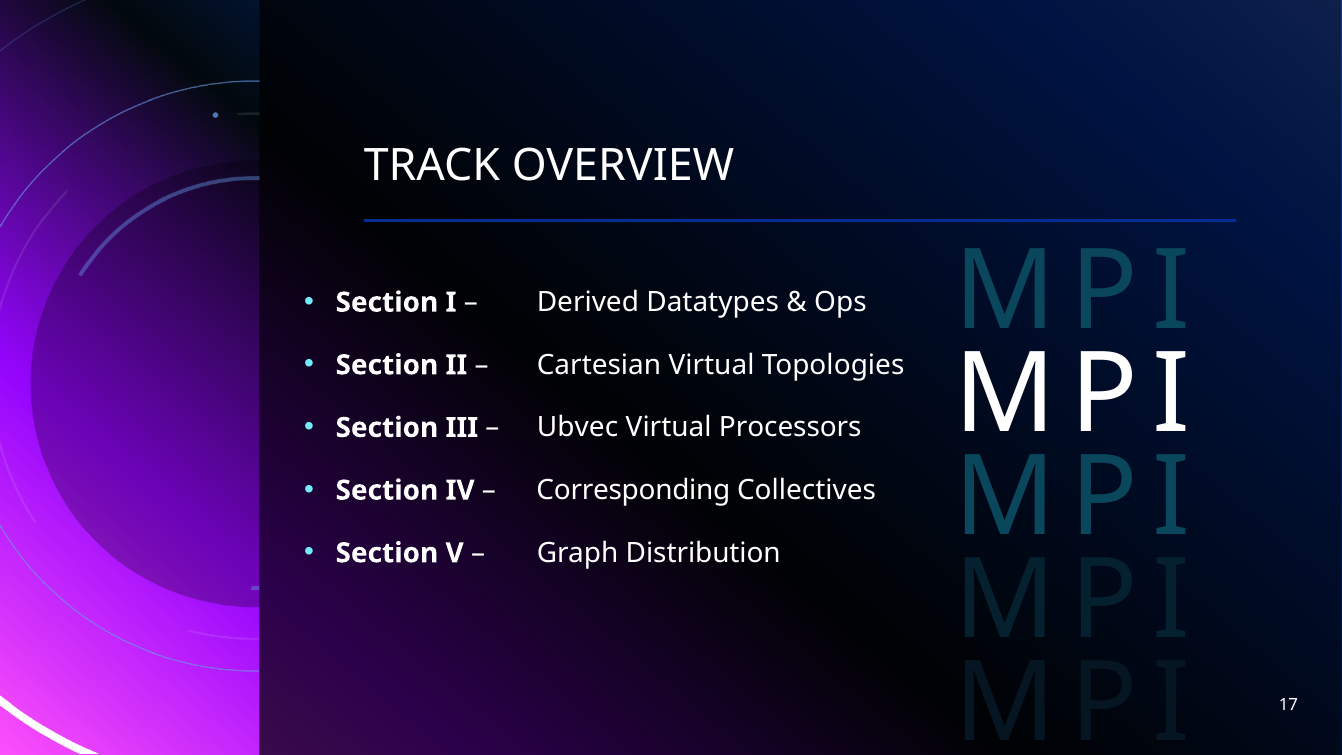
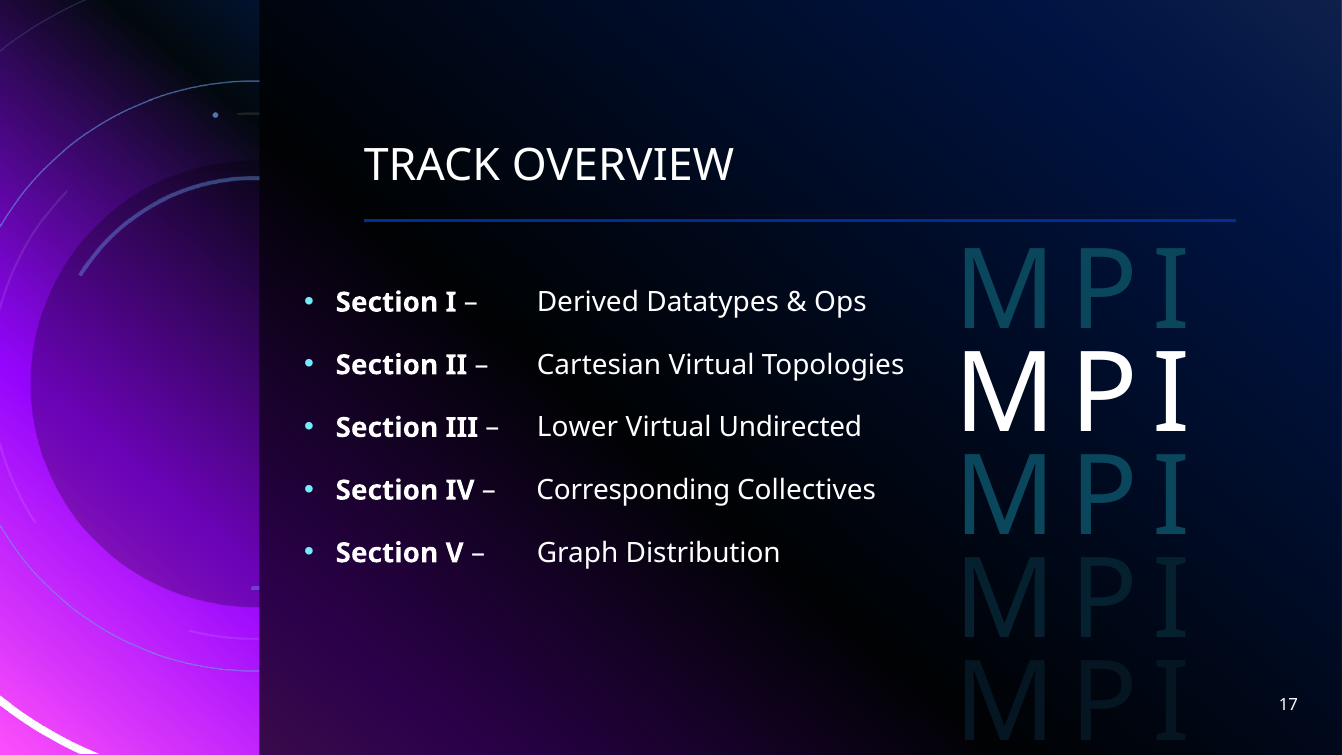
Ubvec: Ubvec -> Lower (578, 428)
Processors: Processors -> Undirected (790, 428)
